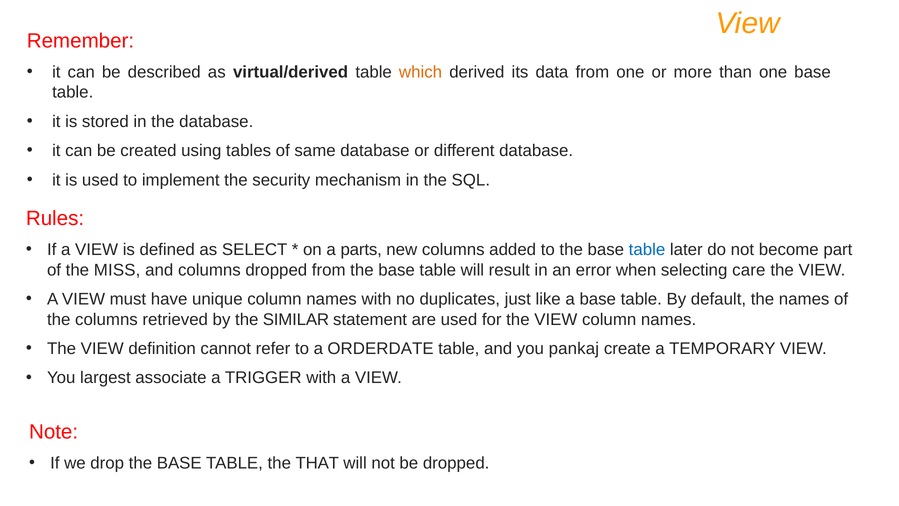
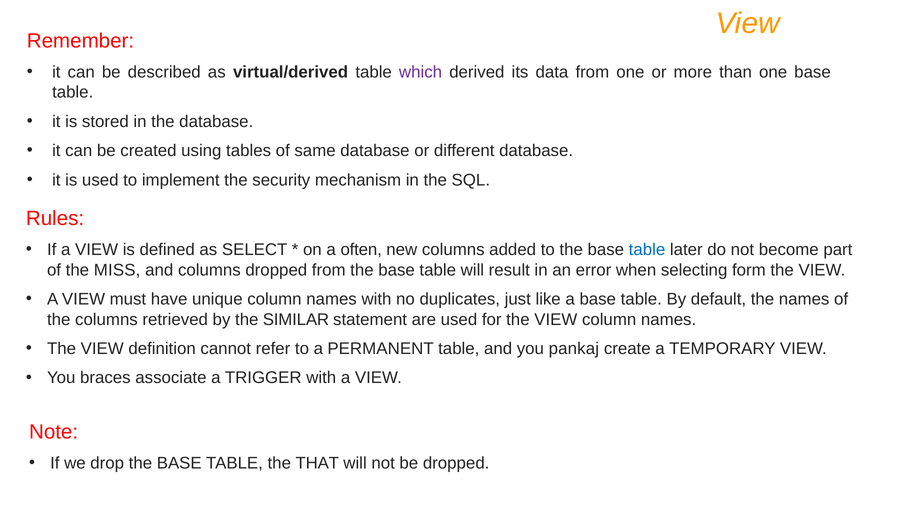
which colour: orange -> purple (421, 72)
parts: parts -> often (361, 250)
care: care -> form (749, 270)
ORDERDATE: ORDERDATE -> PERMANENT (381, 348)
largest: largest -> braces (105, 378)
